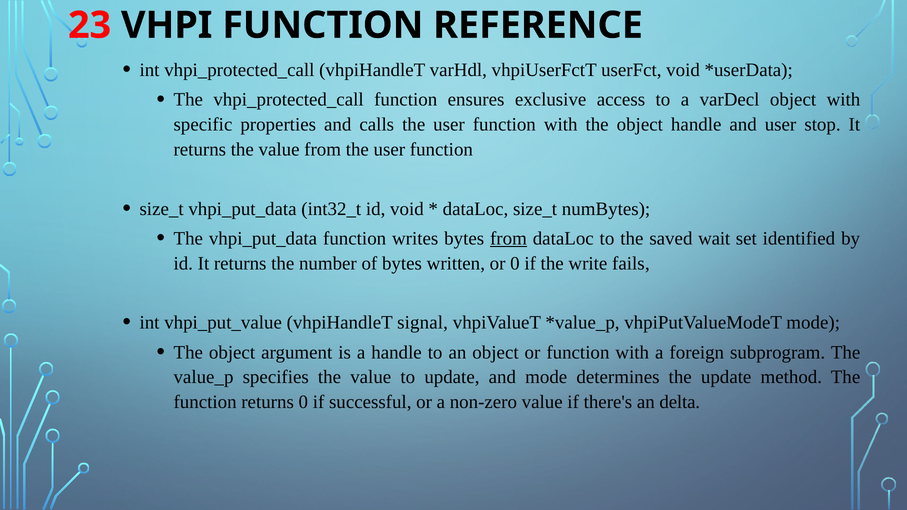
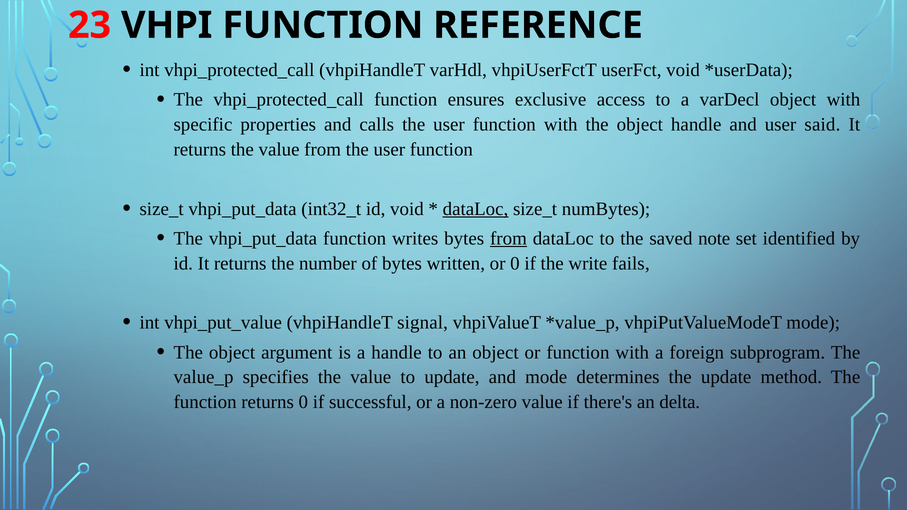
stop: stop -> said (822, 125)
dataLoc underline: none -> present (475, 209)
wait: wait -> note (714, 239)
